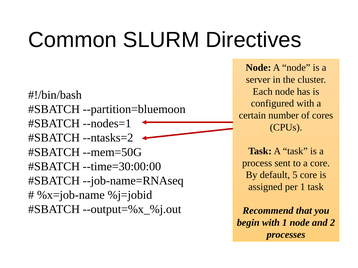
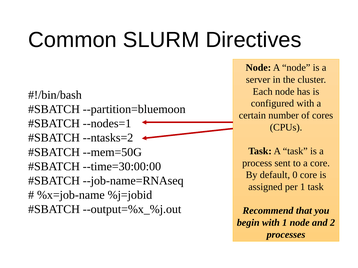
5: 5 -> 0 (295, 175)
